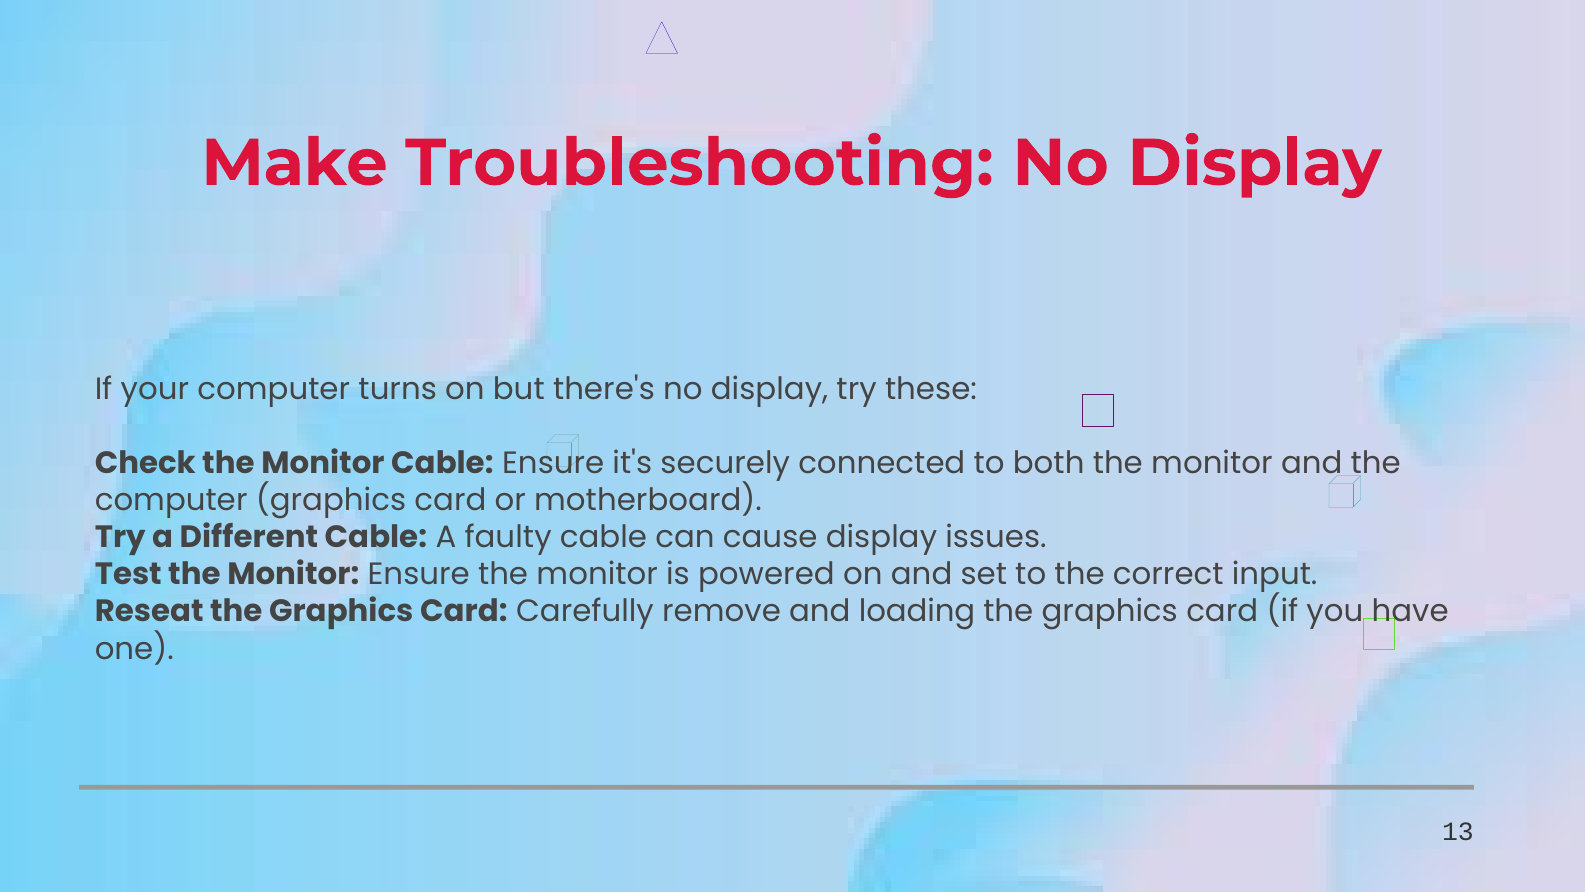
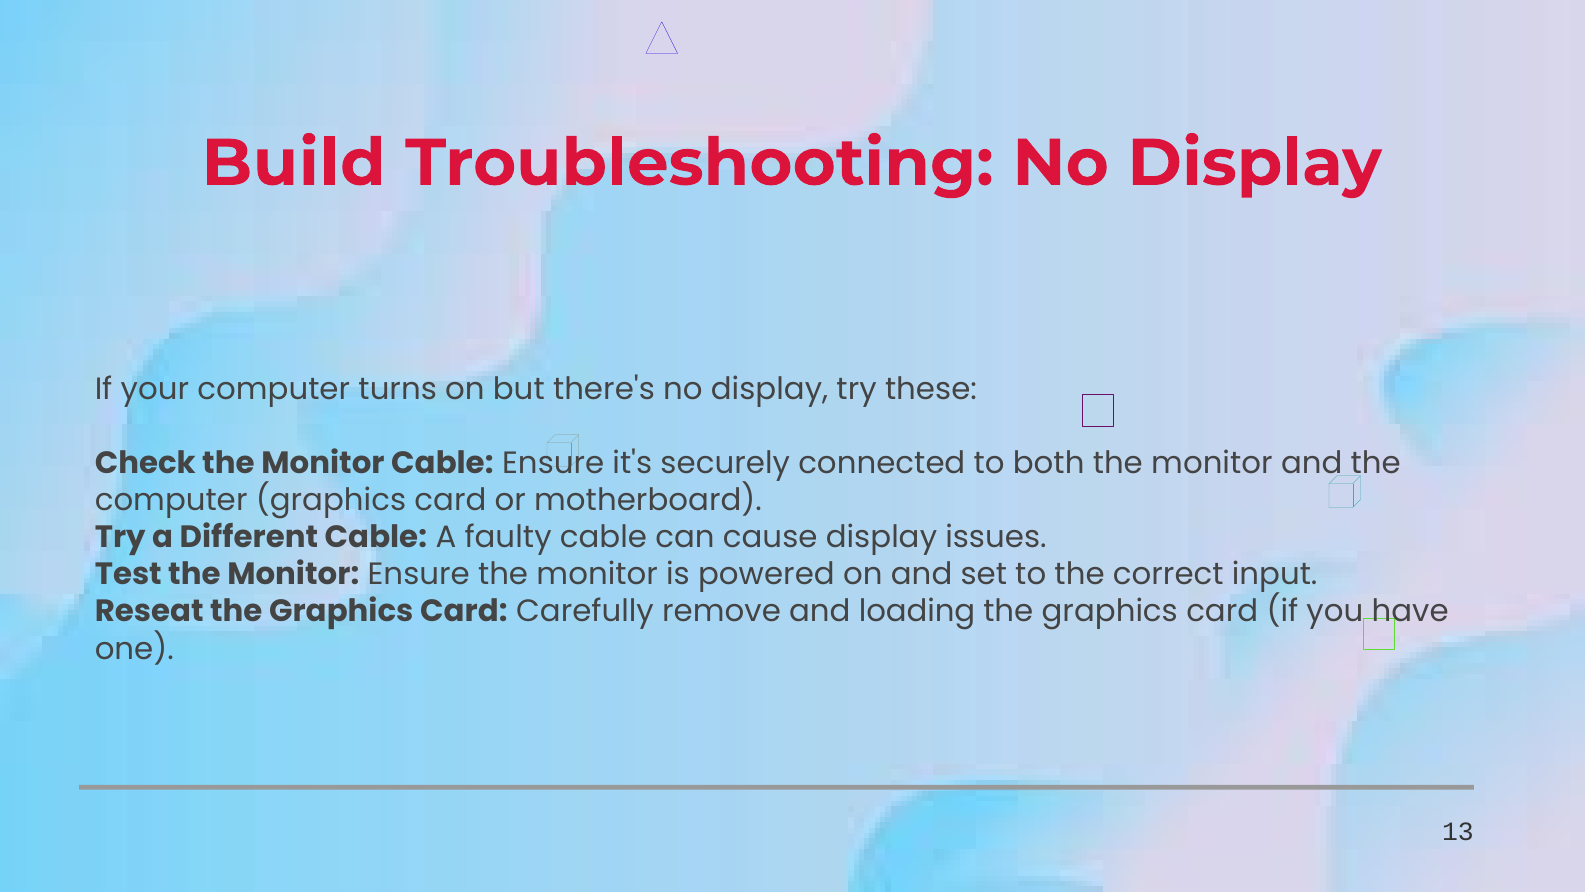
Make: Make -> Build (294, 163)
